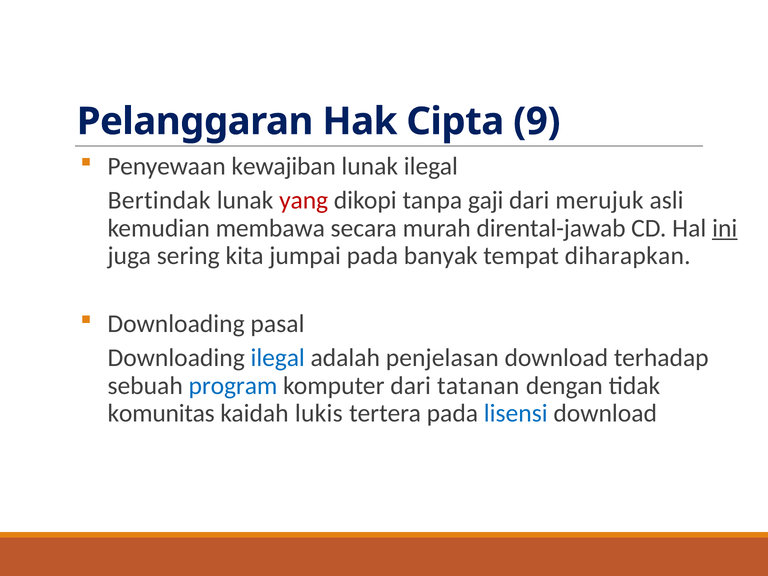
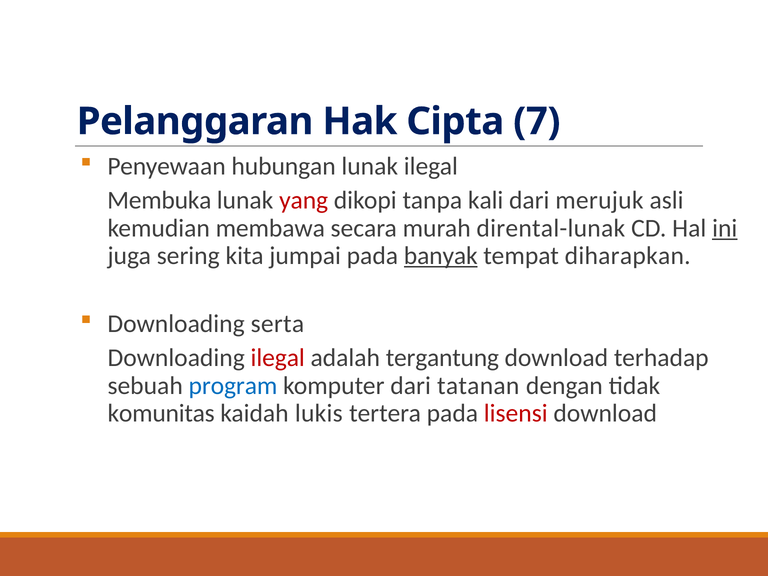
9: 9 -> 7 (537, 121)
kewajiban: kewajiban -> hubungan (284, 166)
Bertindak: Bertindak -> Membuka (159, 201)
gaji: gaji -> kali (486, 201)
dirental-jawab: dirental-jawab -> dirental-lunak (551, 228)
banyak underline: none -> present (441, 256)
pasal: pasal -> serta (277, 324)
ilegal colour: blue -> red (278, 358)
penjelasan: penjelasan -> tergantung (442, 358)
lisensi colour: blue -> red (516, 413)
